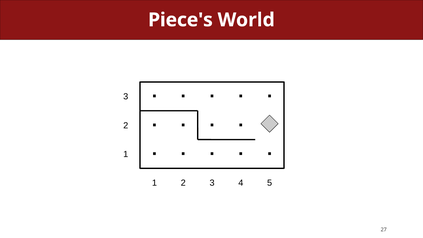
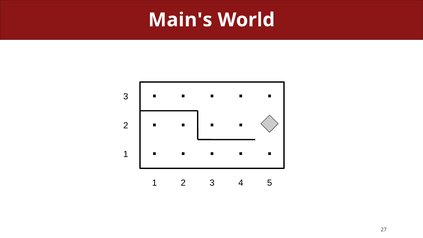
Piece's: Piece's -> Main's (180, 20)
